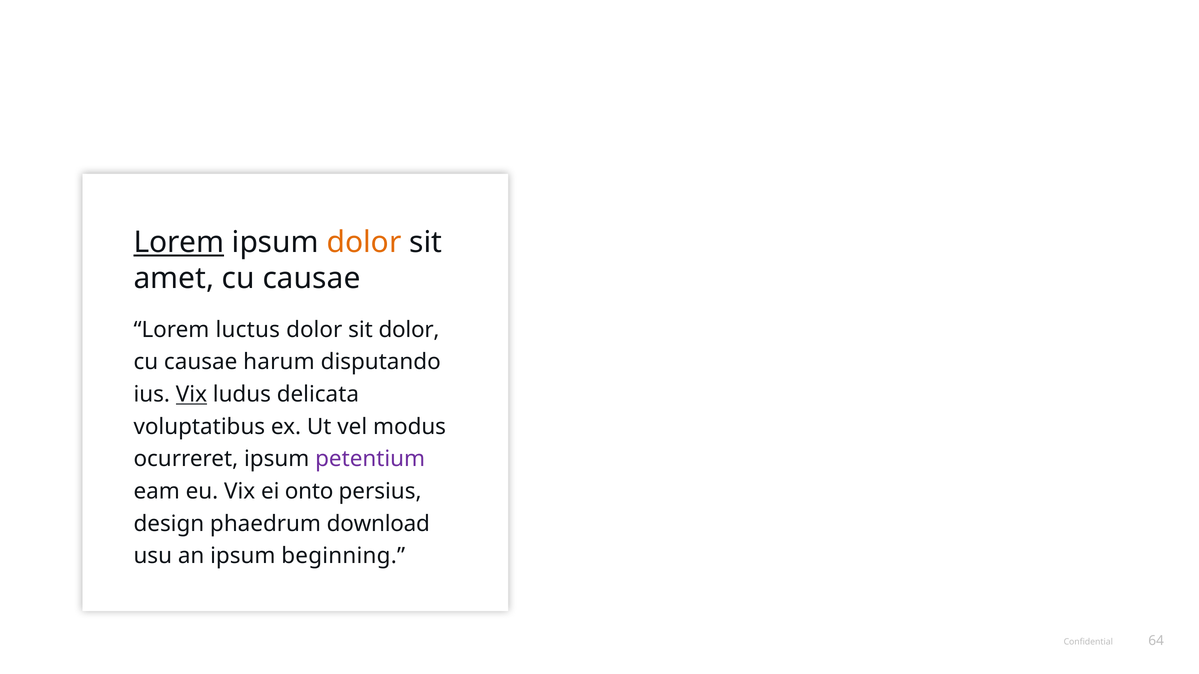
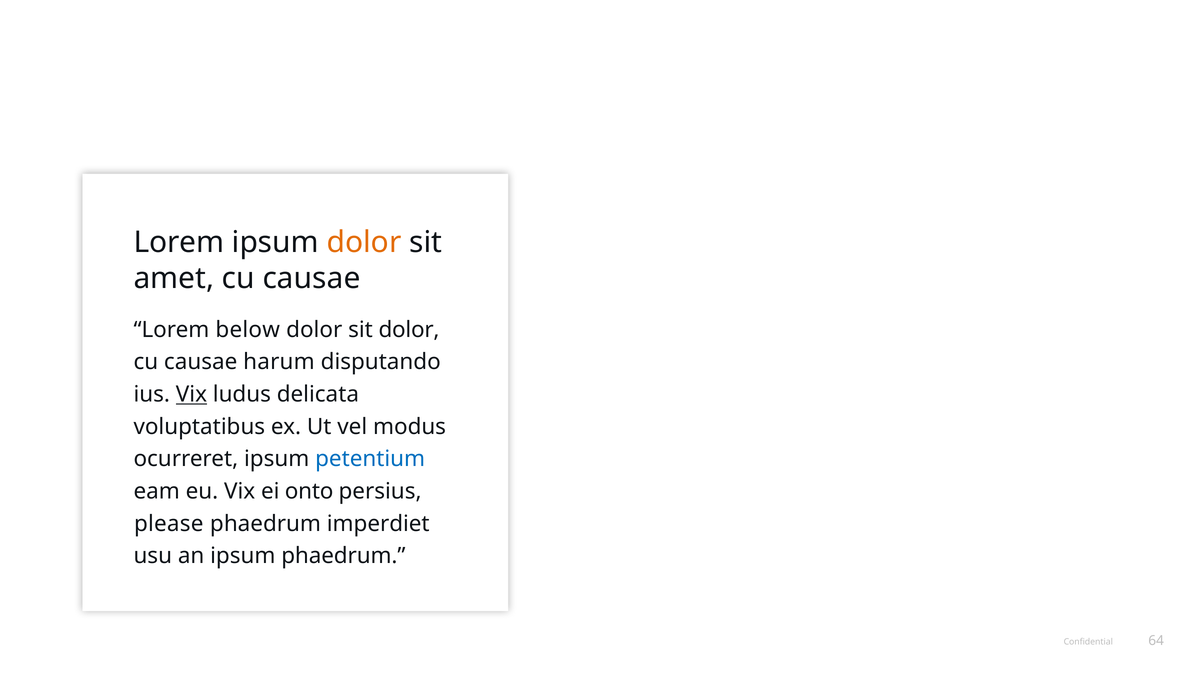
Lorem underline: present -> none (179, 243)
luctus: luctus -> below (248, 330)
petentium colour: purple -> blue (370, 459)
design: design -> please (169, 524)
download: download -> imperdiet (378, 524)
ipsum beginning: beginning -> phaedrum (343, 556)
